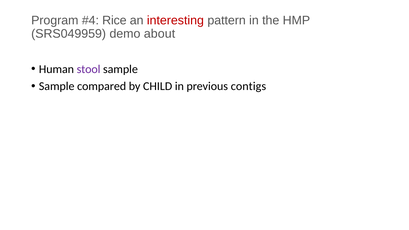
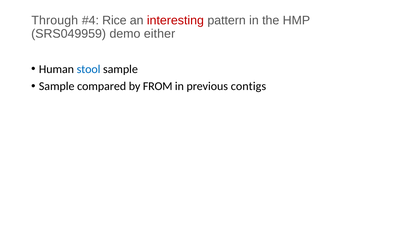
Program: Program -> Through (55, 20)
about: about -> either (160, 34)
stool colour: purple -> blue (89, 69)
CHILD: CHILD -> FROM (158, 86)
